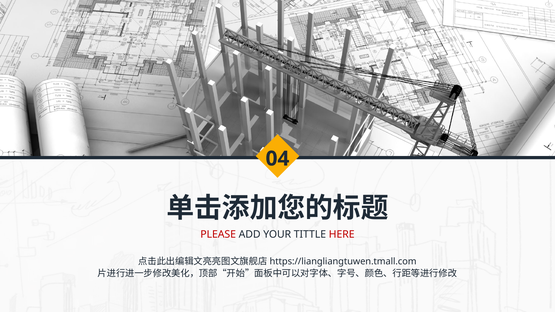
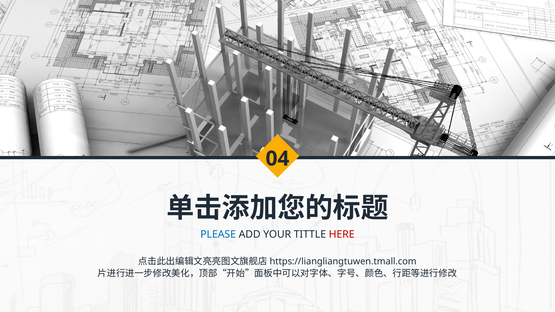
PLEASE colour: red -> blue (218, 235)
